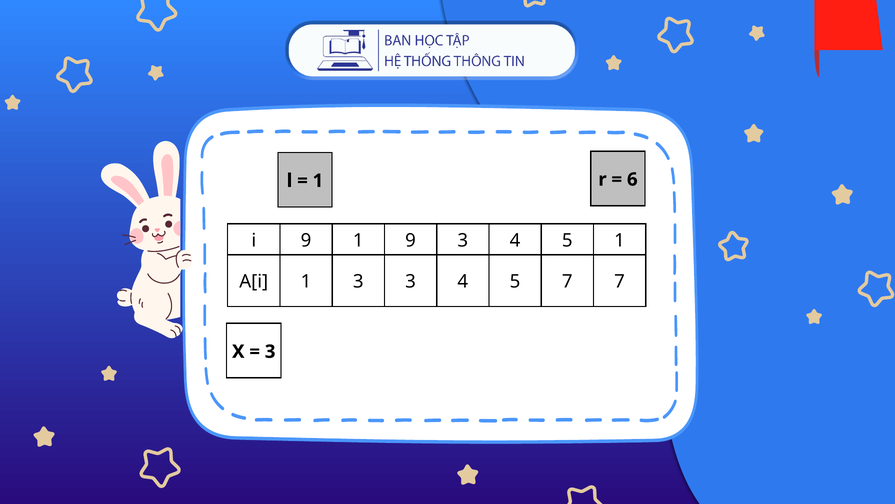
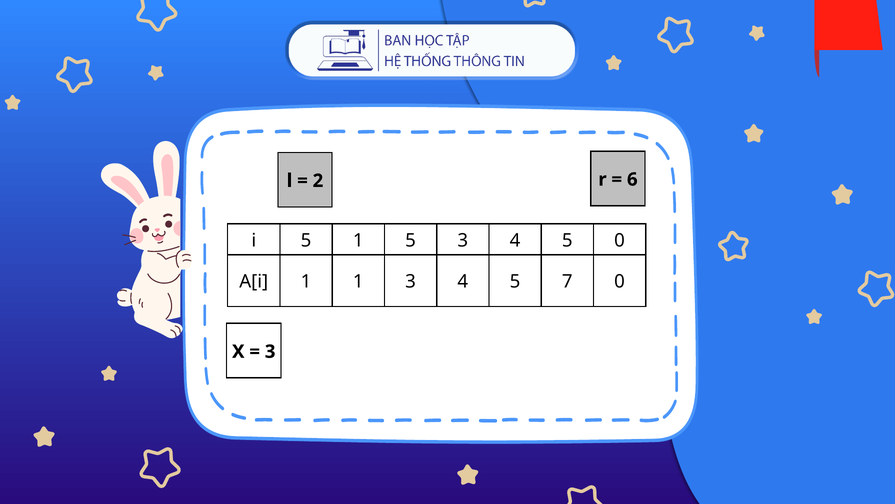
1: 1 -> 2 (318, 181)
i 9: 9 -> 5 (306, 240)
1 9: 9 -> 5 (411, 240)
5 1: 1 -> 0 (620, 240)
1 3: 3 -> 1 (358, 281)
7 7: 7 -> 0 (620, 281)
